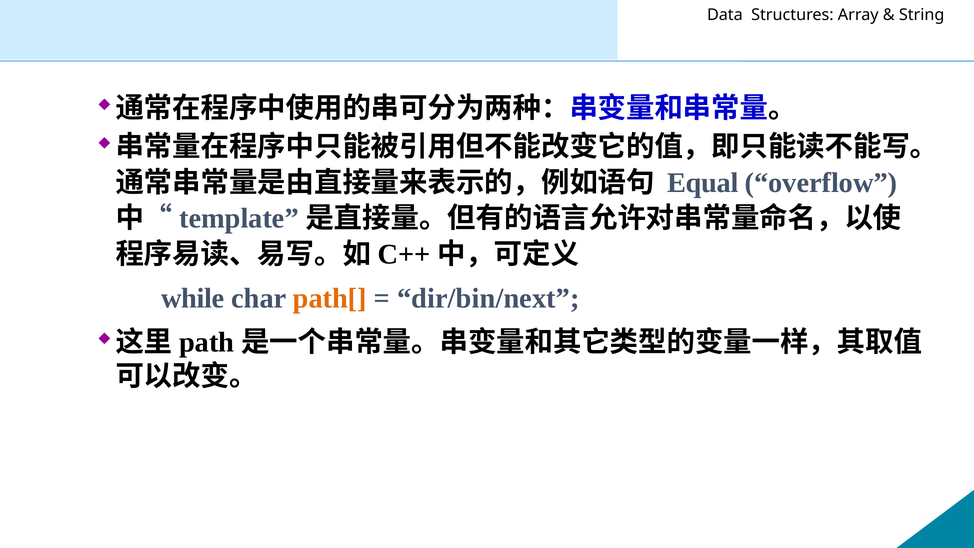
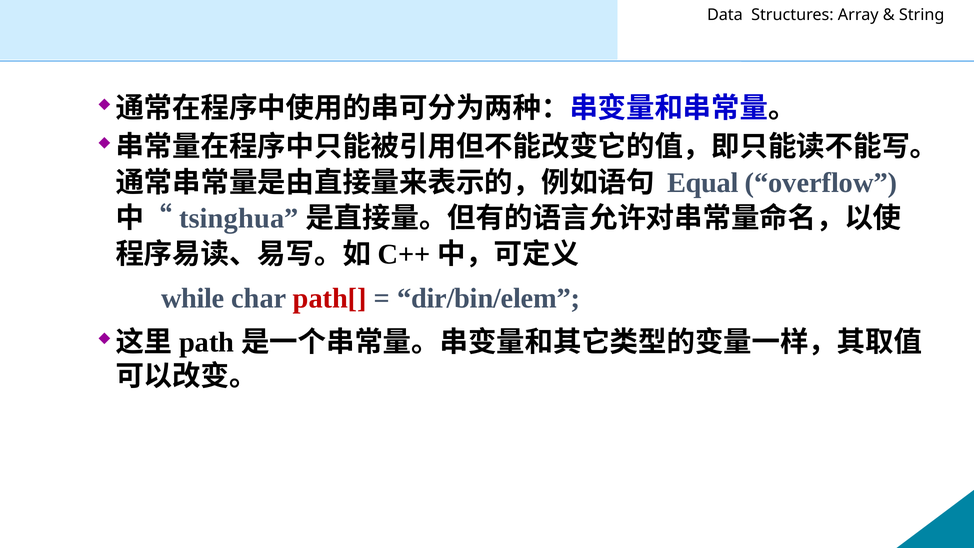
template: template -> tsinghua (239, 218)
path[ colour: orange -> red (330, 298)
dir/bin/next: dir/bin/next -> dir/bin/elem (489, 298)
